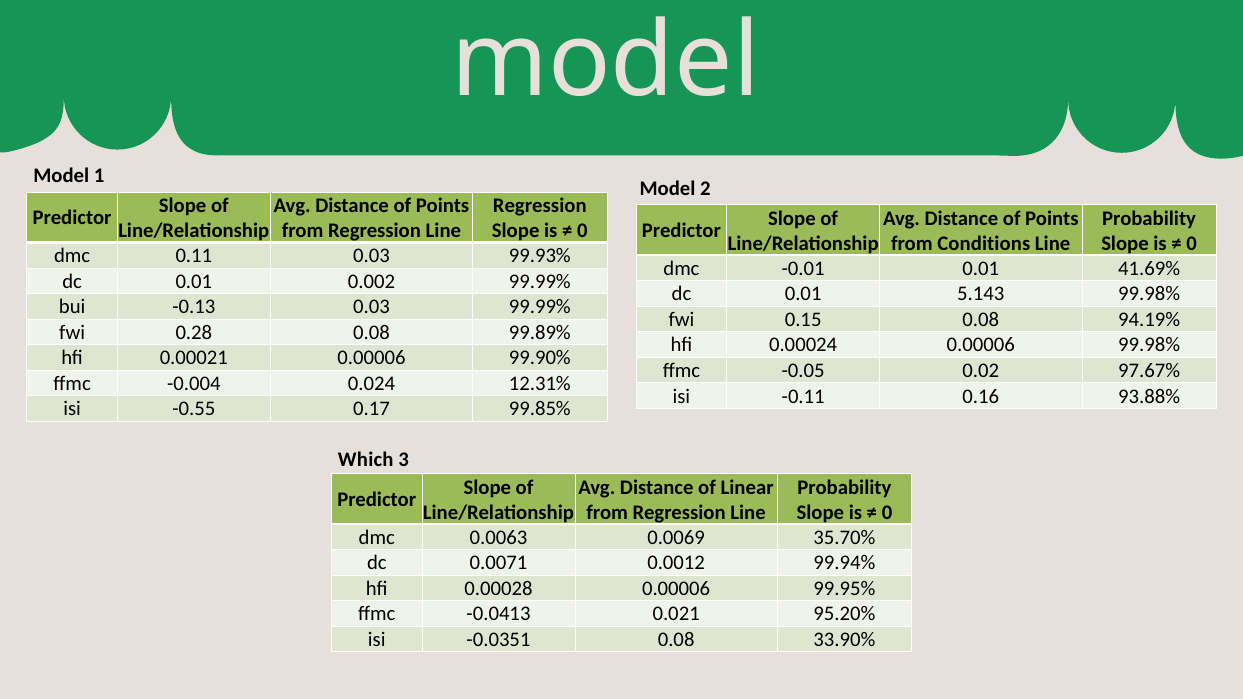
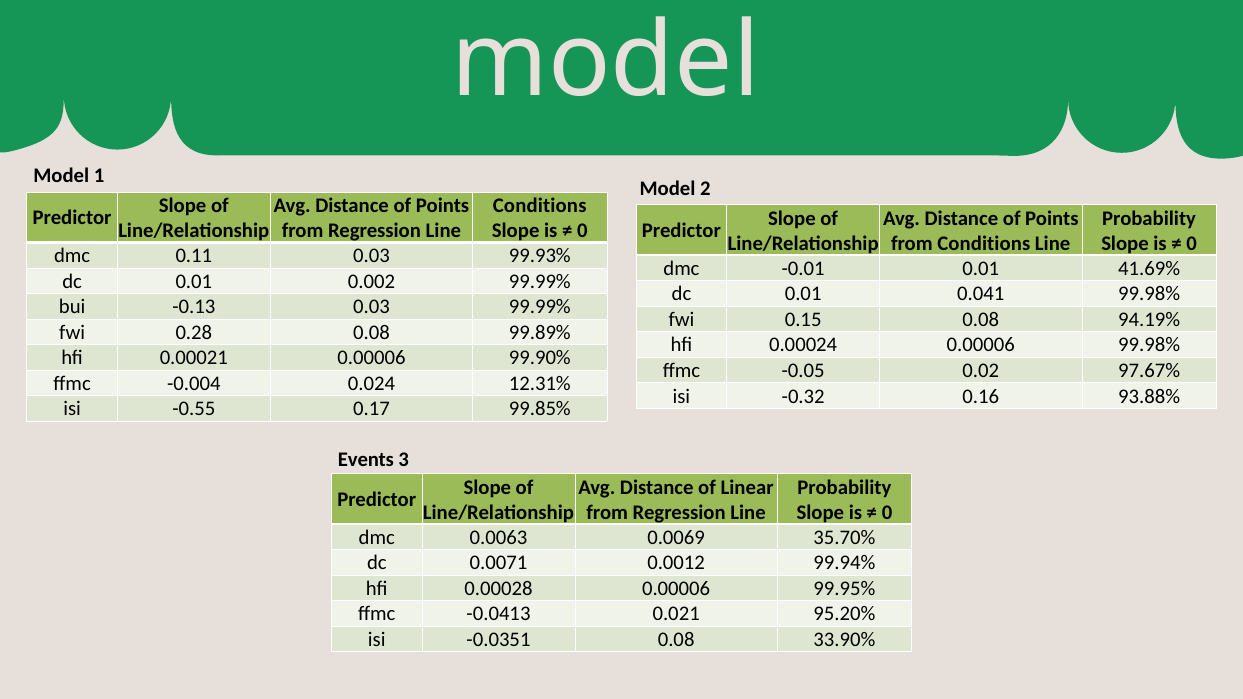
Regression: Regression -> Conditions (540, 206)
5.143: 5.143 -> 0.041 (981, 294)
-0.11: -0.11 -> -0.32 (803, 396)
Which: Which -> Events (366, 459)
